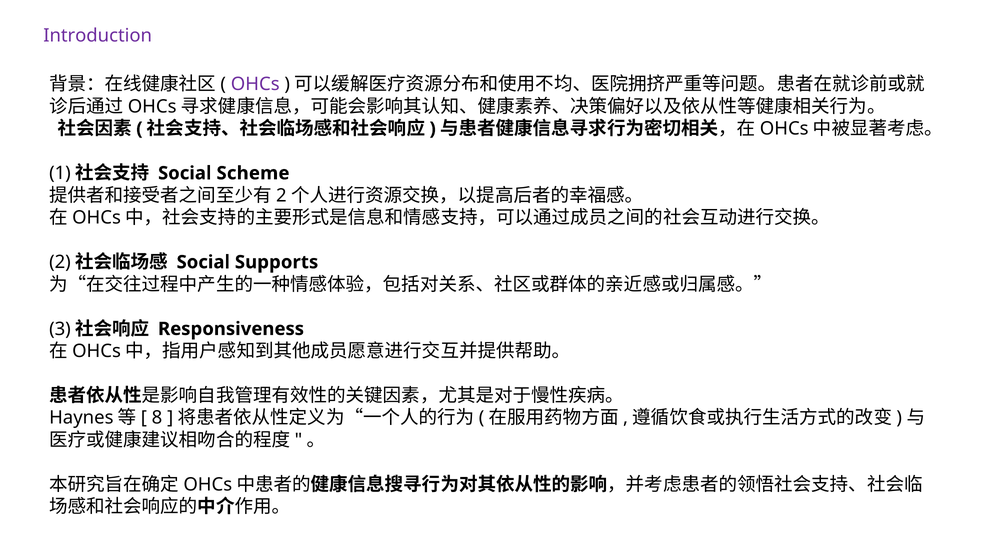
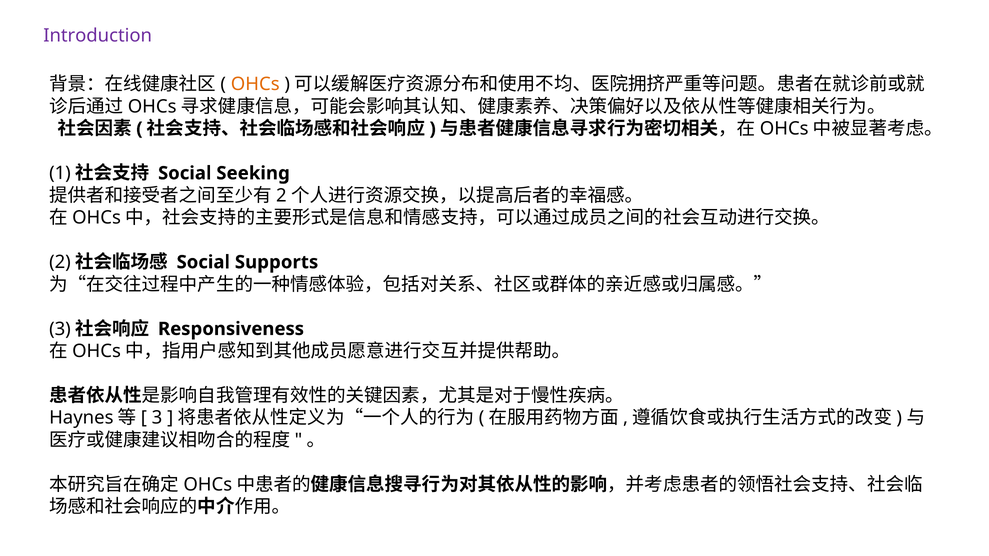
OHCs colour: purple -> orange (255, 84)
Scheme: Scheme -> Seeking (253, 173)
8: 8 -> 3 (157, 418)
